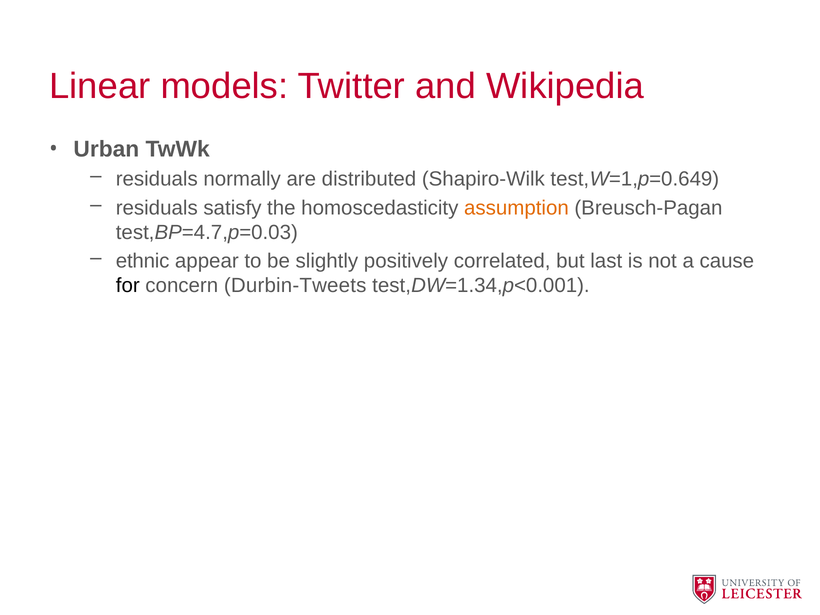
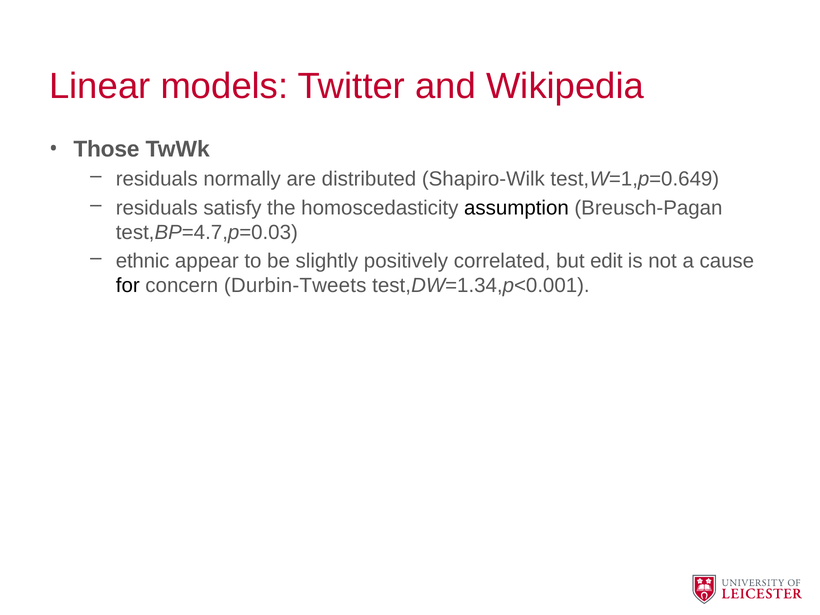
Urban: Urban -> Those (106, 149)
assumption colour: orange -> black (516, 208)
last: last -> edit (606, 261)
